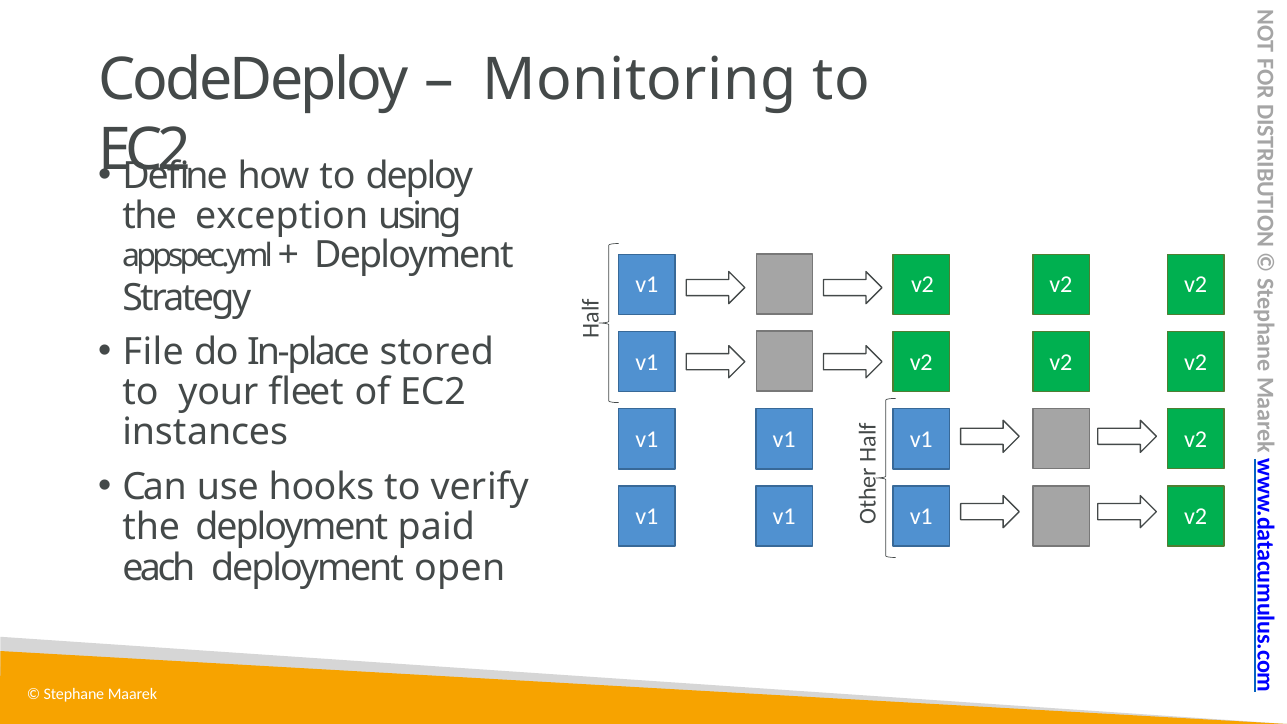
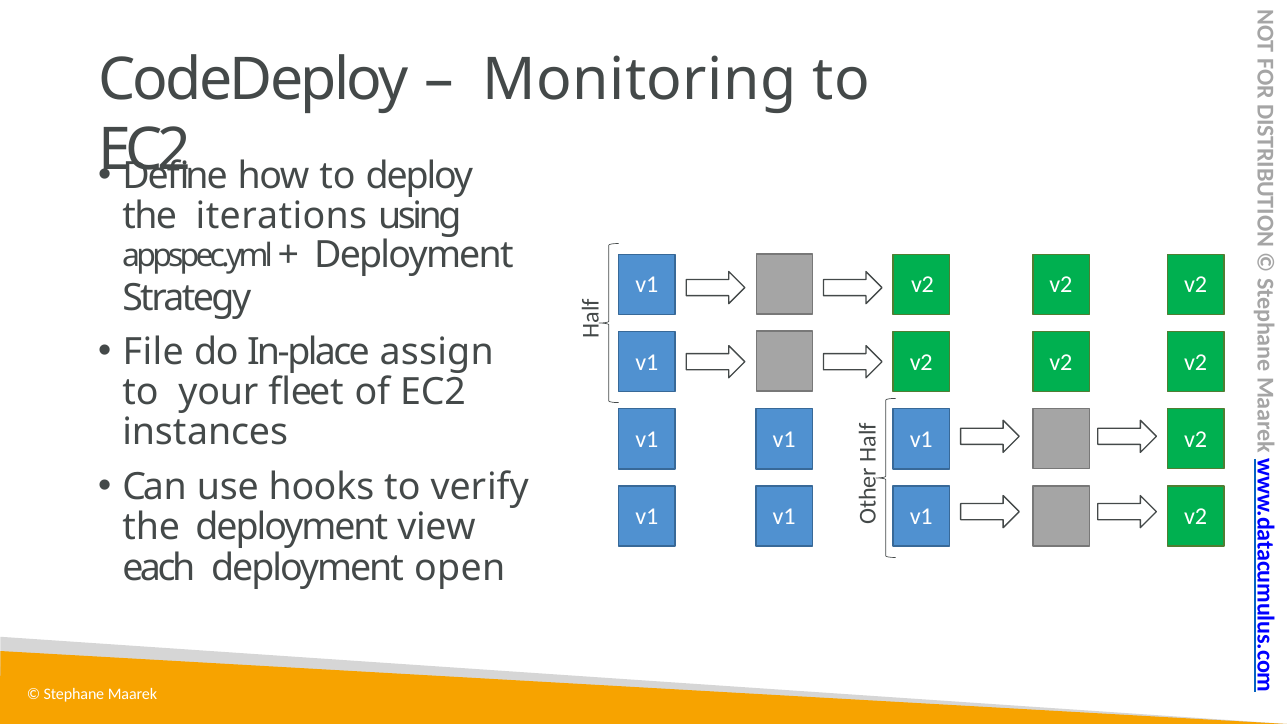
exception: exception -> iterations (281, 216)
stored: stored -> assign (437, 352)
paid: paid -> view (437, 528)
